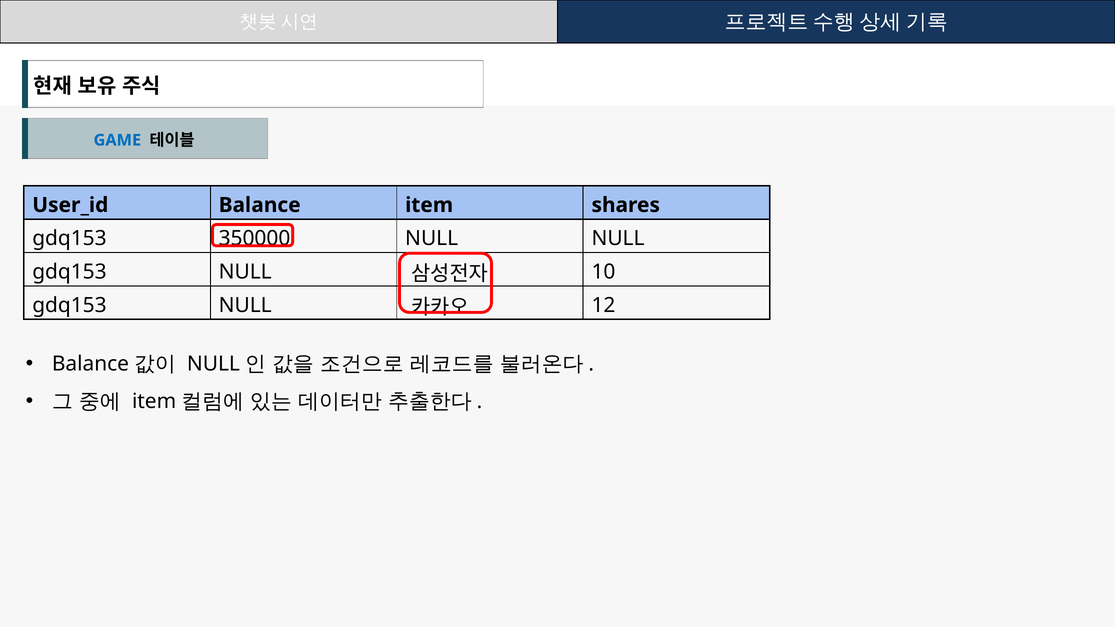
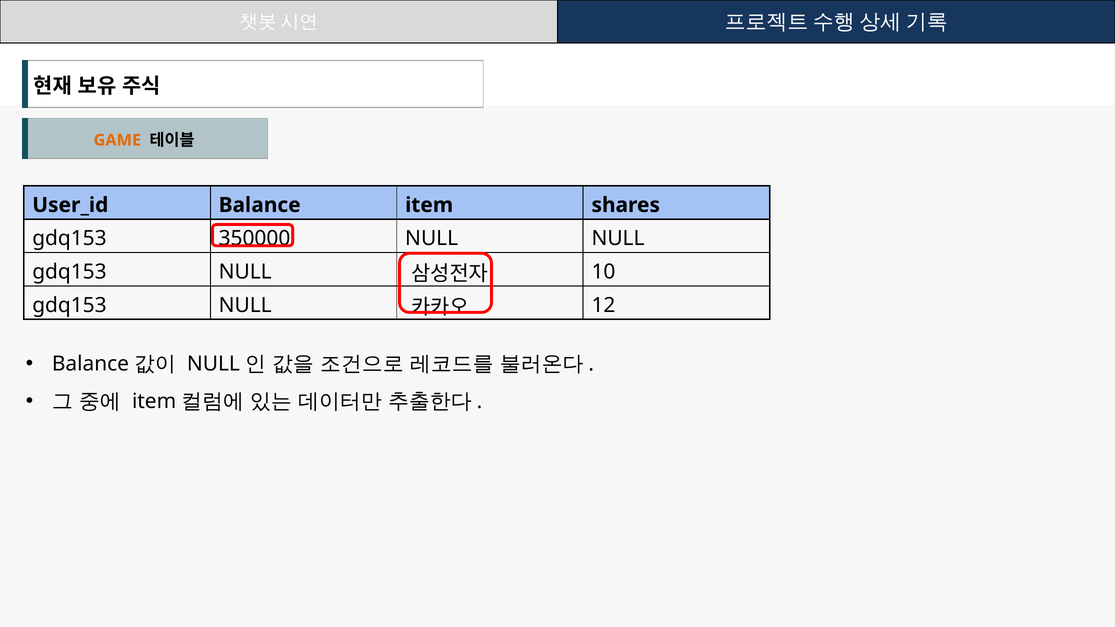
GAME colour: blue -> orange (117, 140)
